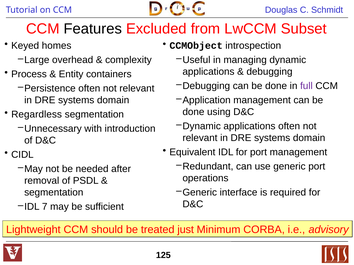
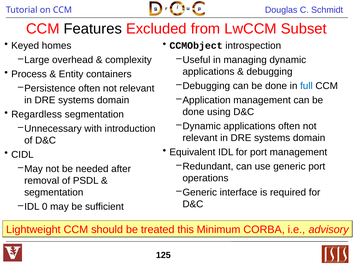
full colour: purple -> blue (306, 86)
7: 7 -> 0 (45, 207)
just: just -> this (186, 230)
